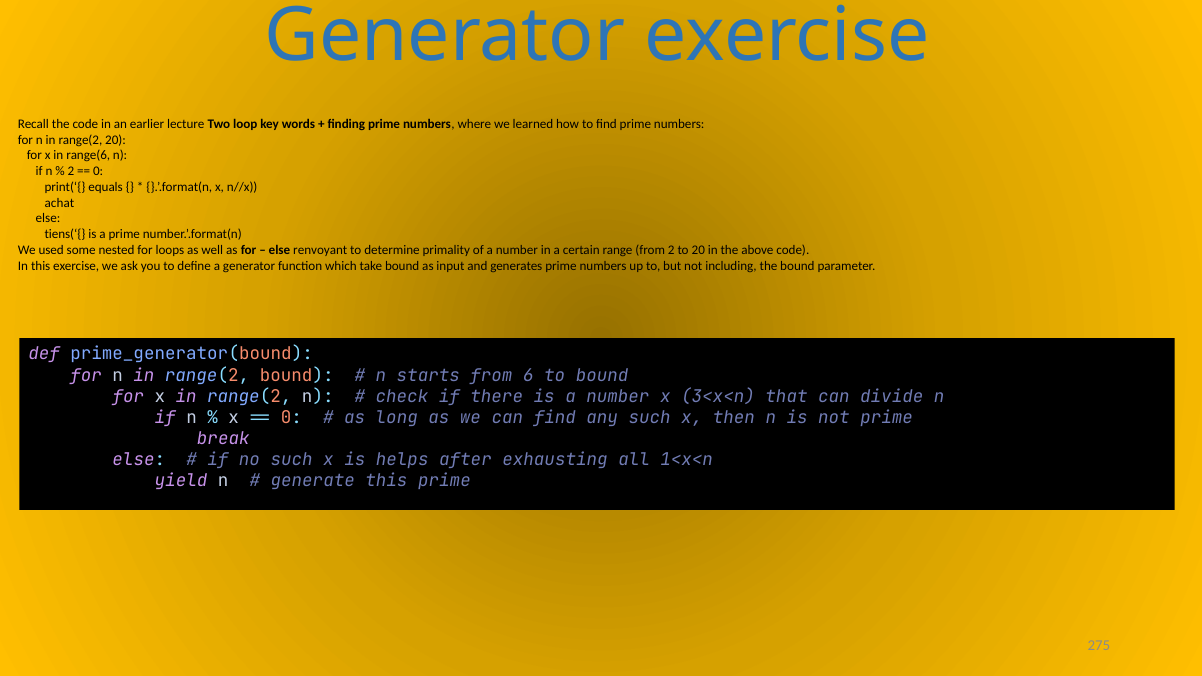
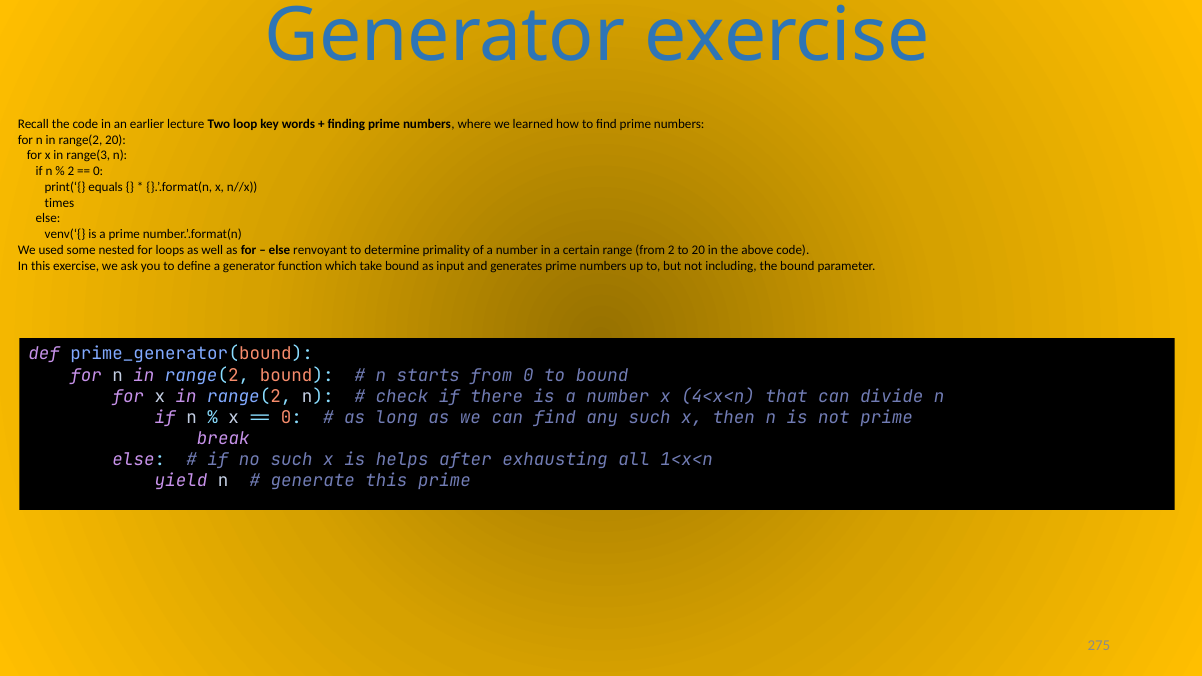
range(6: range(6 -> range(3 (88, 156)
achat: achat -> times (59, 203)
tiens(‘{: tiens(‘{ -> venv(‘{ (65, 234)
from 6: 6 -> 0 (528, 375)
3<x<n: 3<x<n -> 4<x<n (718, 396)
